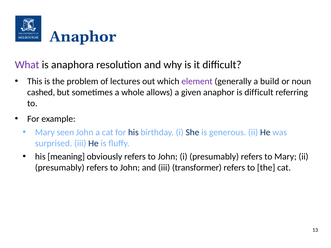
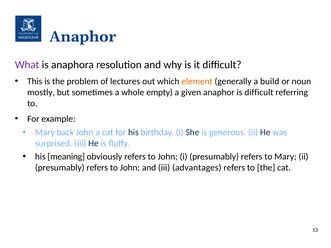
element colour: purple -> orange (197, 81)
cashed: cashed -> mostly (41, 92)
allows: allows -> empty (160, 92)
seen: seen -> back (65, 132)
transformer: transformer -> advantages (197, 168)
